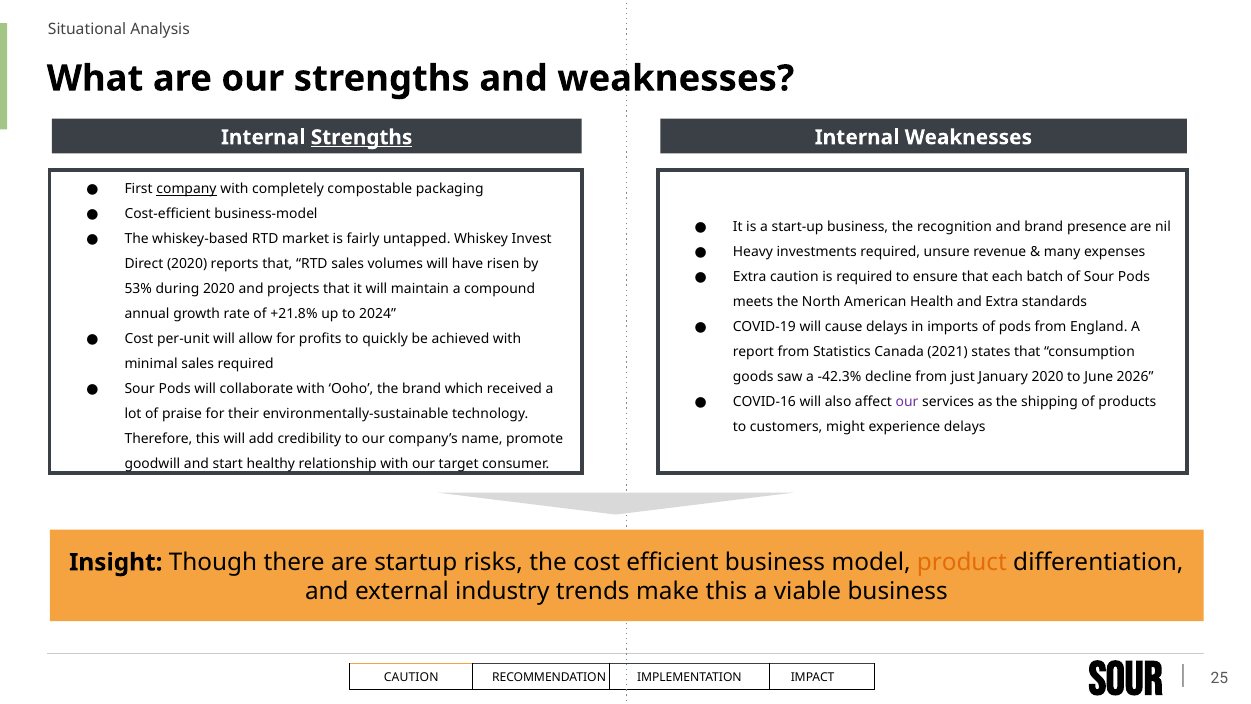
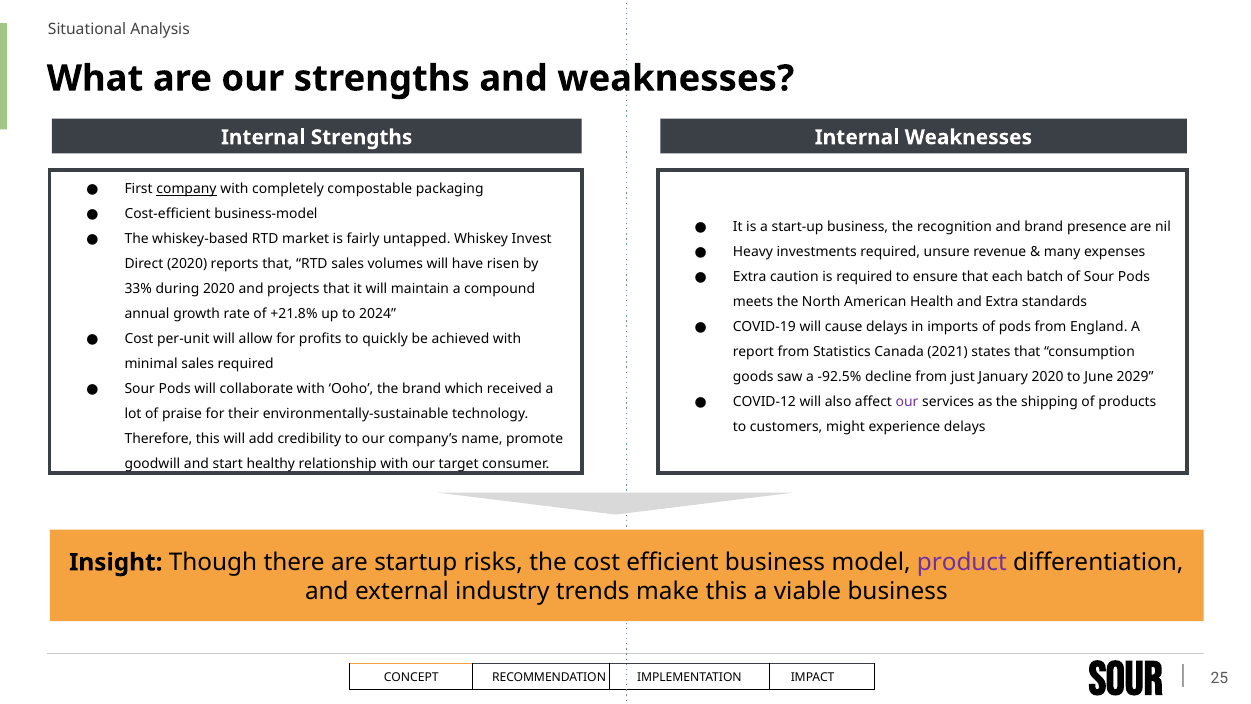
Strengths underline: present -> none (362, 137)
53%: 53% -> 33% (138, 289)
-42.3%: -42.3% -> -92.5% (840, 377)
2026: 2026 -> 2029 (1135, 377)
COVID-16: COVID-16 -> COVID-12 (764, 402)
product colour: orange -> purple (962, 562)
CAUTION: CAUTION -> CONCEPT (411, 677)
